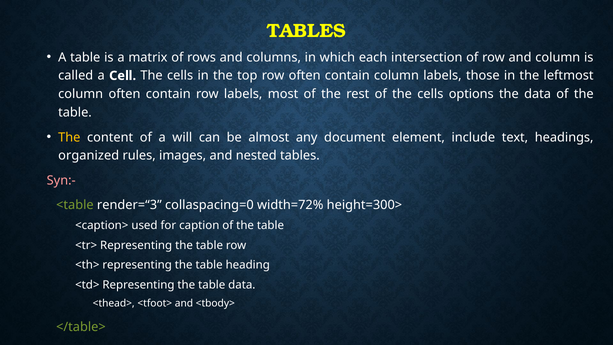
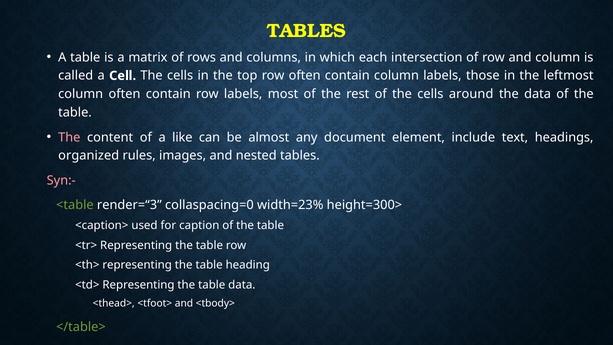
options: options -> around (471, 94)
The colour: yellow -> pink (69, 137)
will: will -> like (182, 137)
width=72%: width=72% -> width=23% (290, 205)
